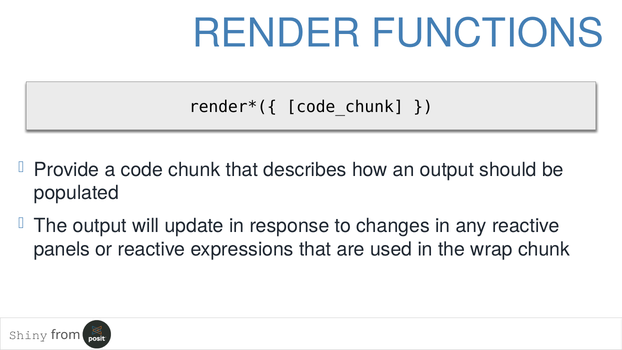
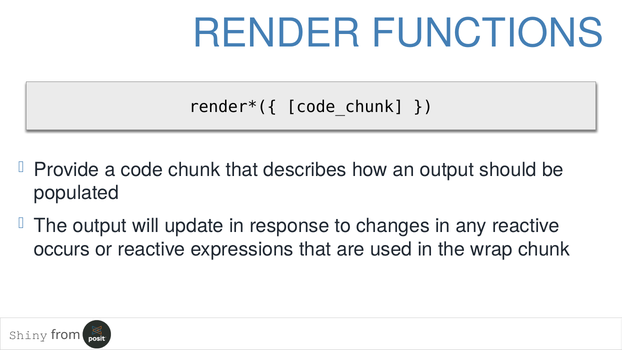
panels: panels -> occurs (62, 249)
